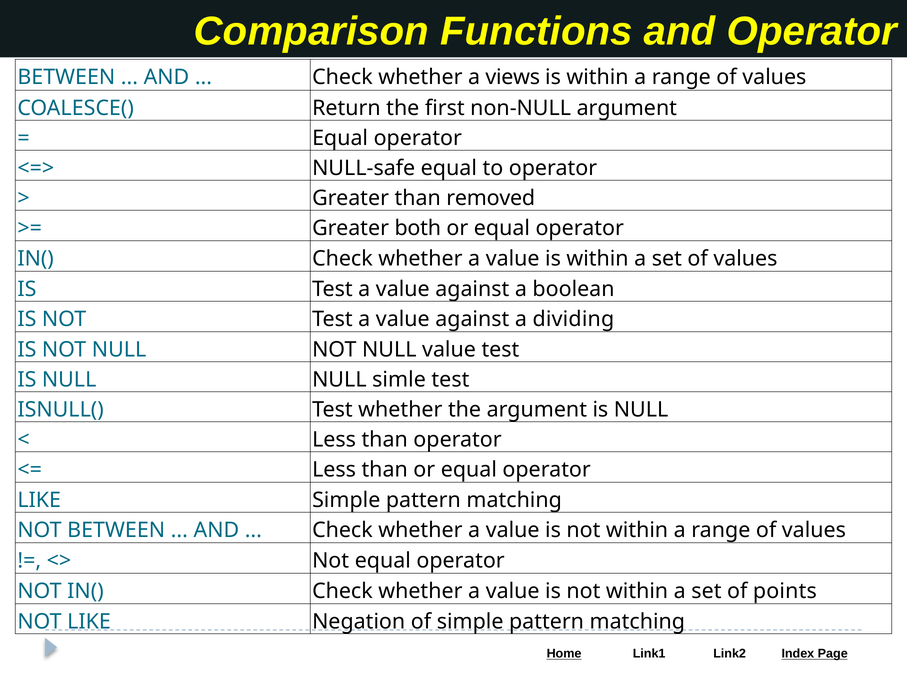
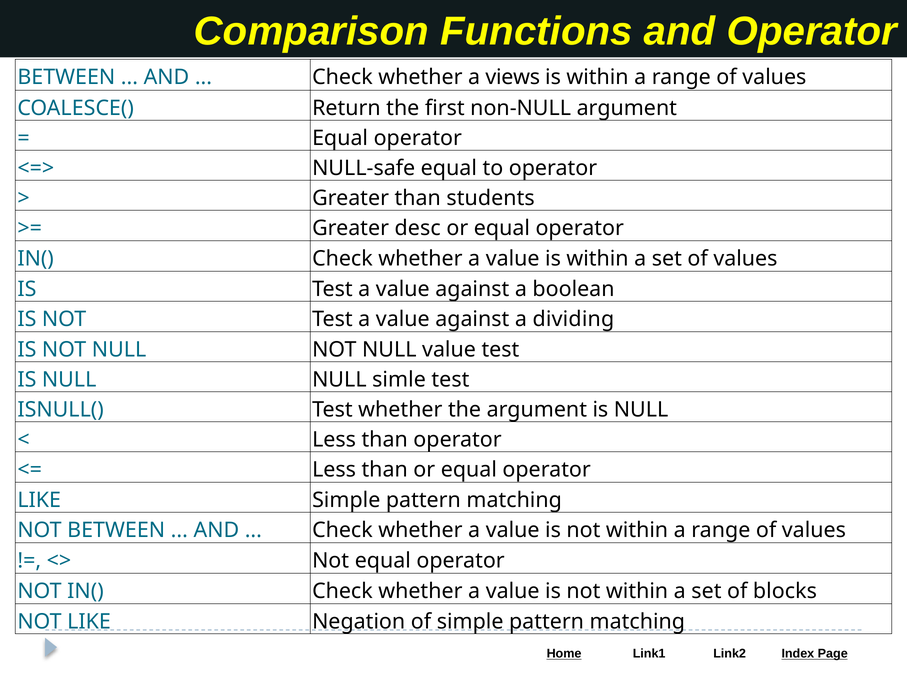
removed: removed -> students (491, 198)
both: both -> desc (418, 229)
points: points -> blocks (785, 591)
